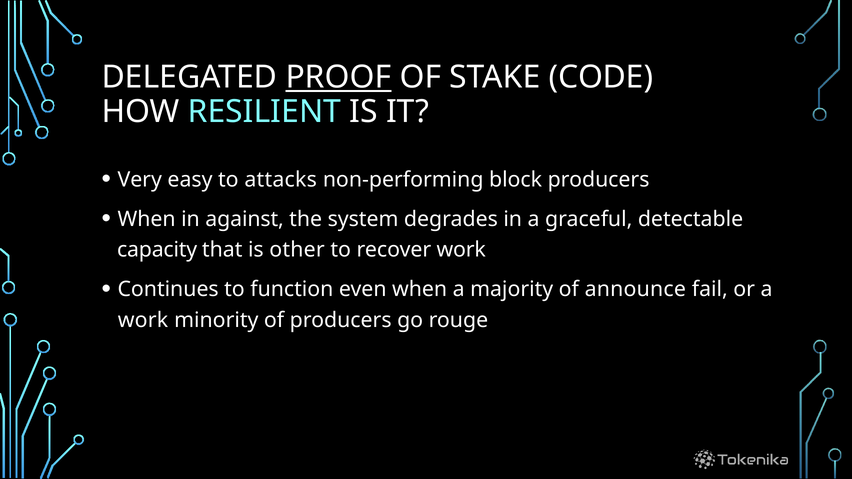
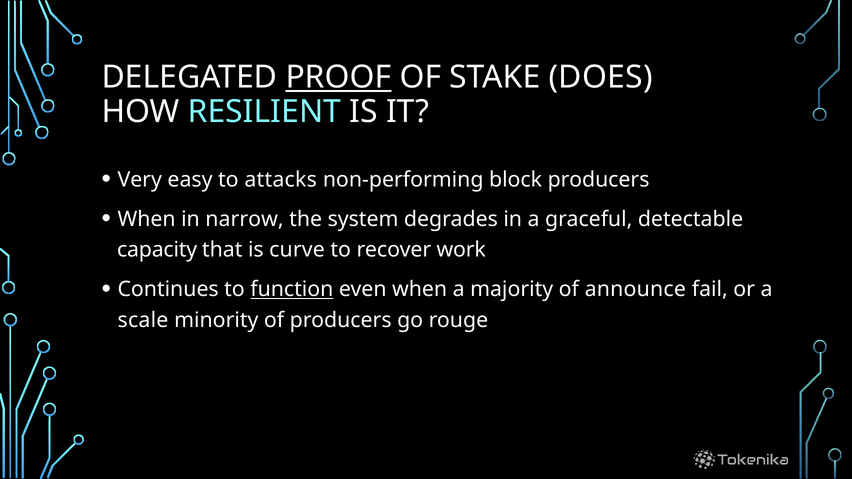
CODE: CODE -> DOES (601, 77)
against: against -> narrow (244, 219)
other: other -> curve (297, 250)
function underline: none -> present (292, 290)
work: work -> scale (143, 320)
